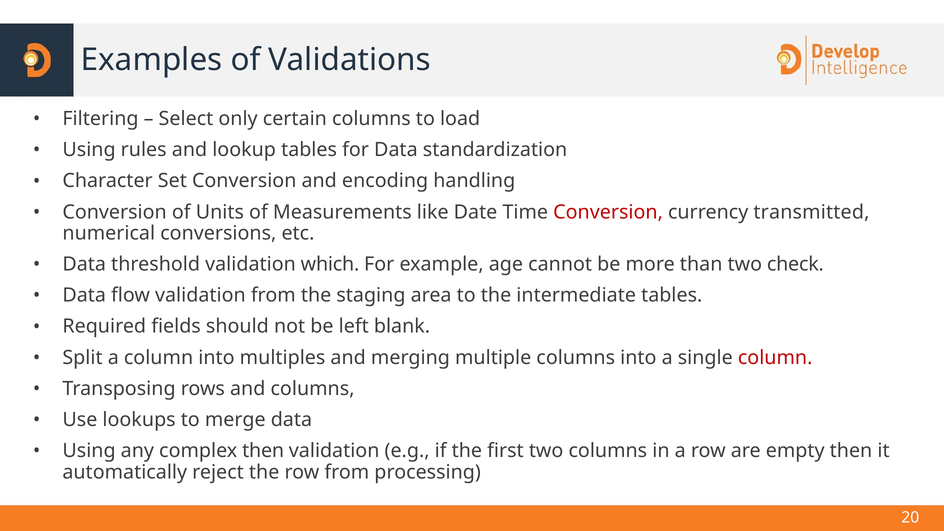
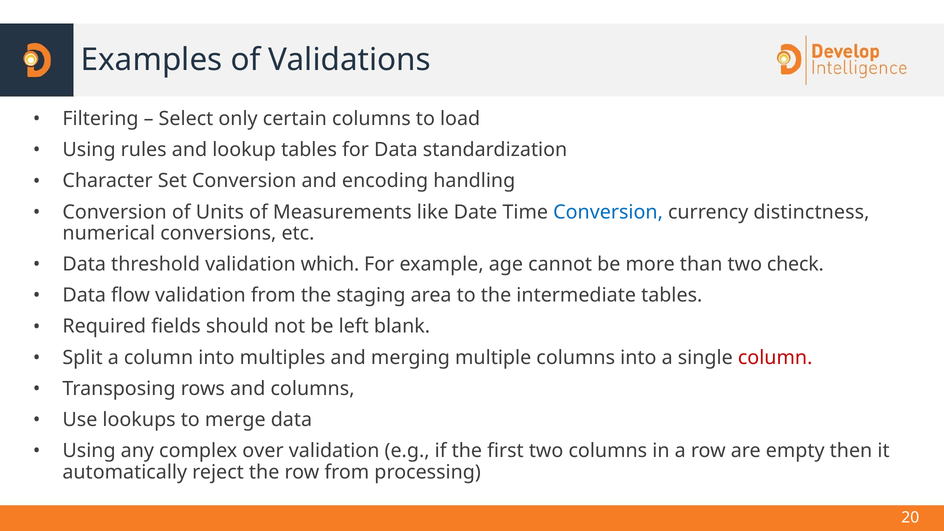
Conversion colour: red -> blue (608, 212)
transmitted: transmitted -> distinctness (811, 212)
complex then: then -> over (263, 451)
